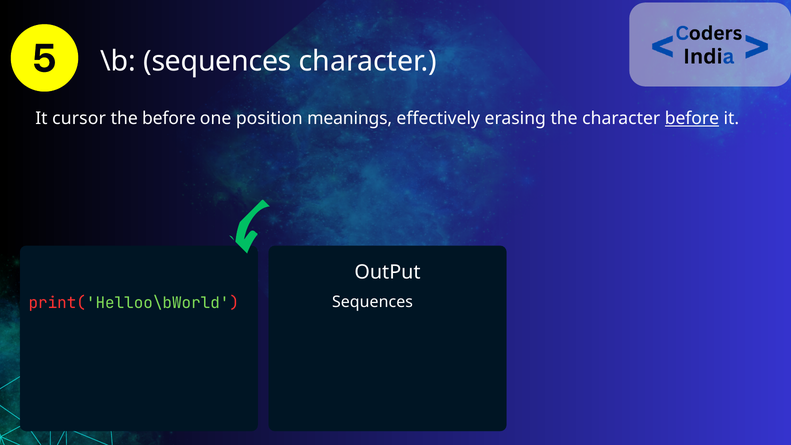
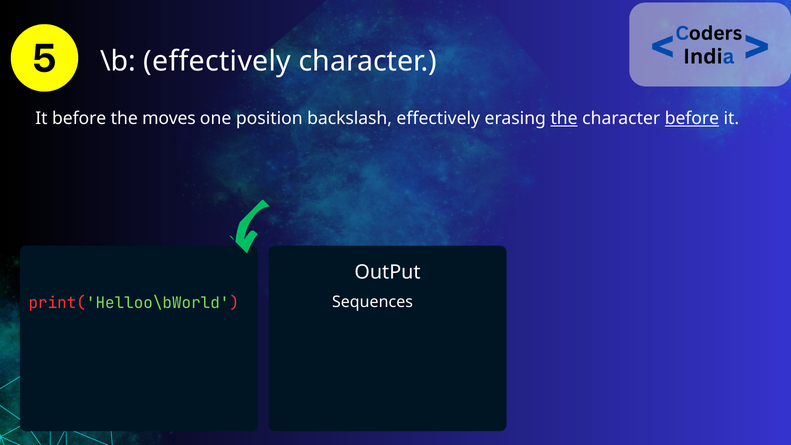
\b sequences: sequences -> effectively (217, 61)
It cursor: cursor -> before (79, 119)
the before: before -> moves (169, 119)
meanings: meanings -> backslash (350, 119)
the underline: none -> present (564, 119)
